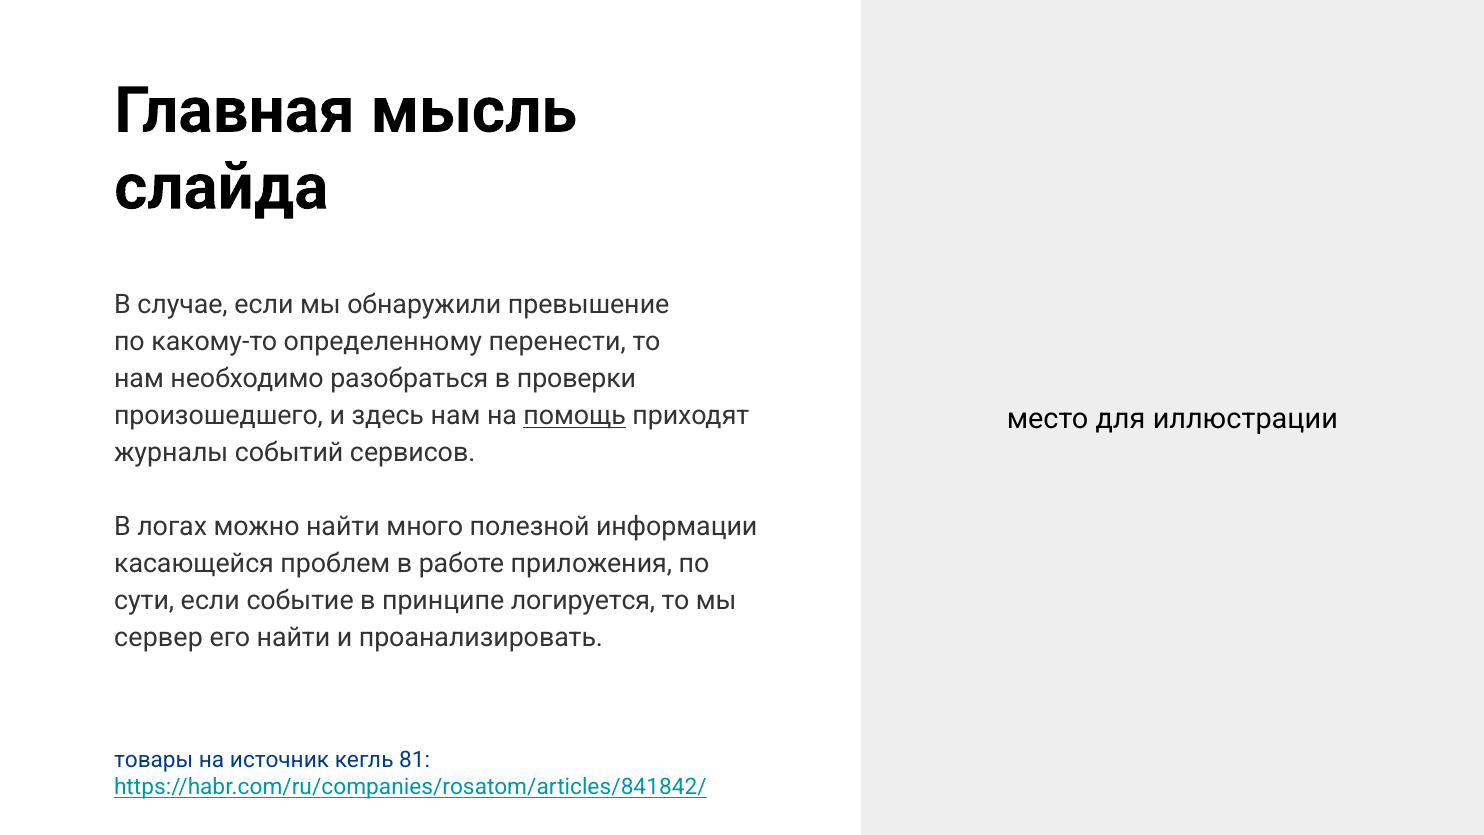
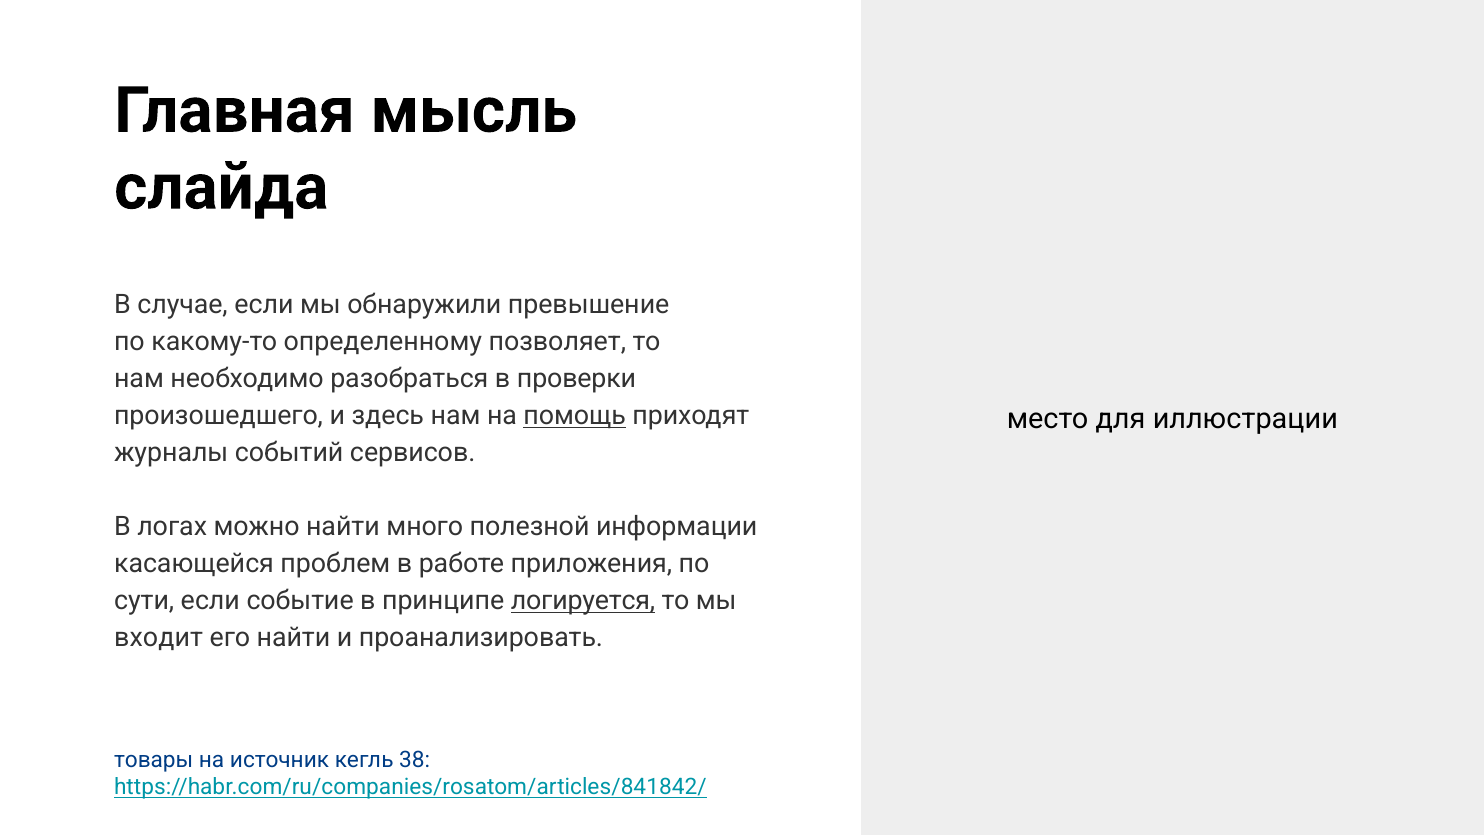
перенести: перенести -> позволяет (557, 342)
логируется underline: none -> present (583, 601)
сервер: сервер -> входит (159, 638)
81: 81 -> 38 (415, 760)
